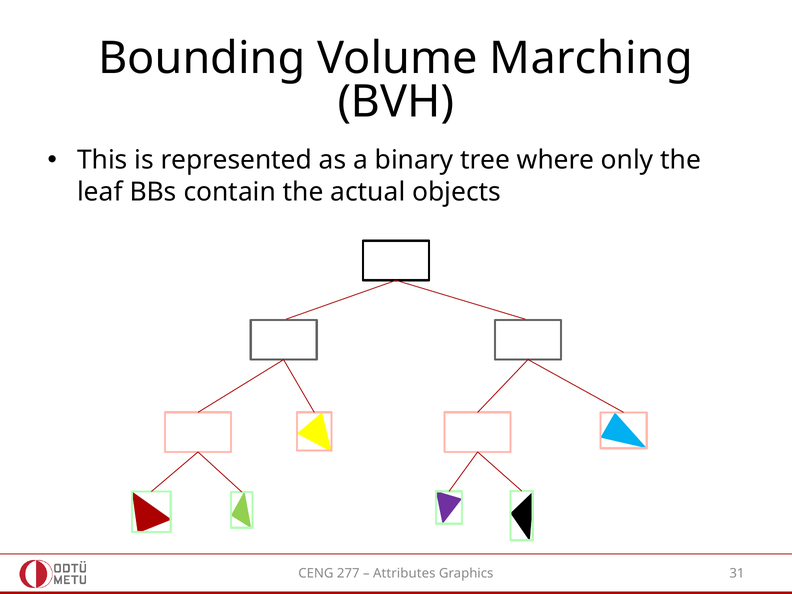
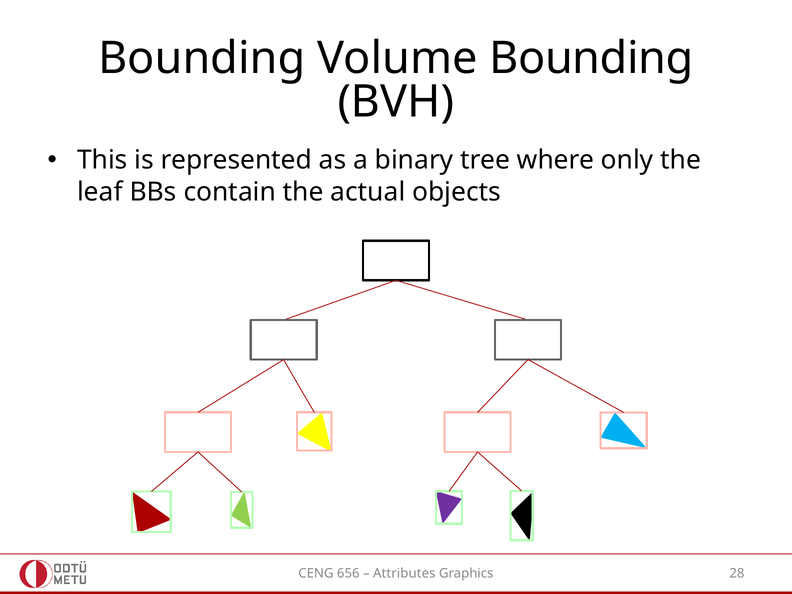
Volume Marching: Marching -> Bounding (591, 58)
277: 277 -> 656 (348, 574)
31: 31 -> 28 (737, 574)
